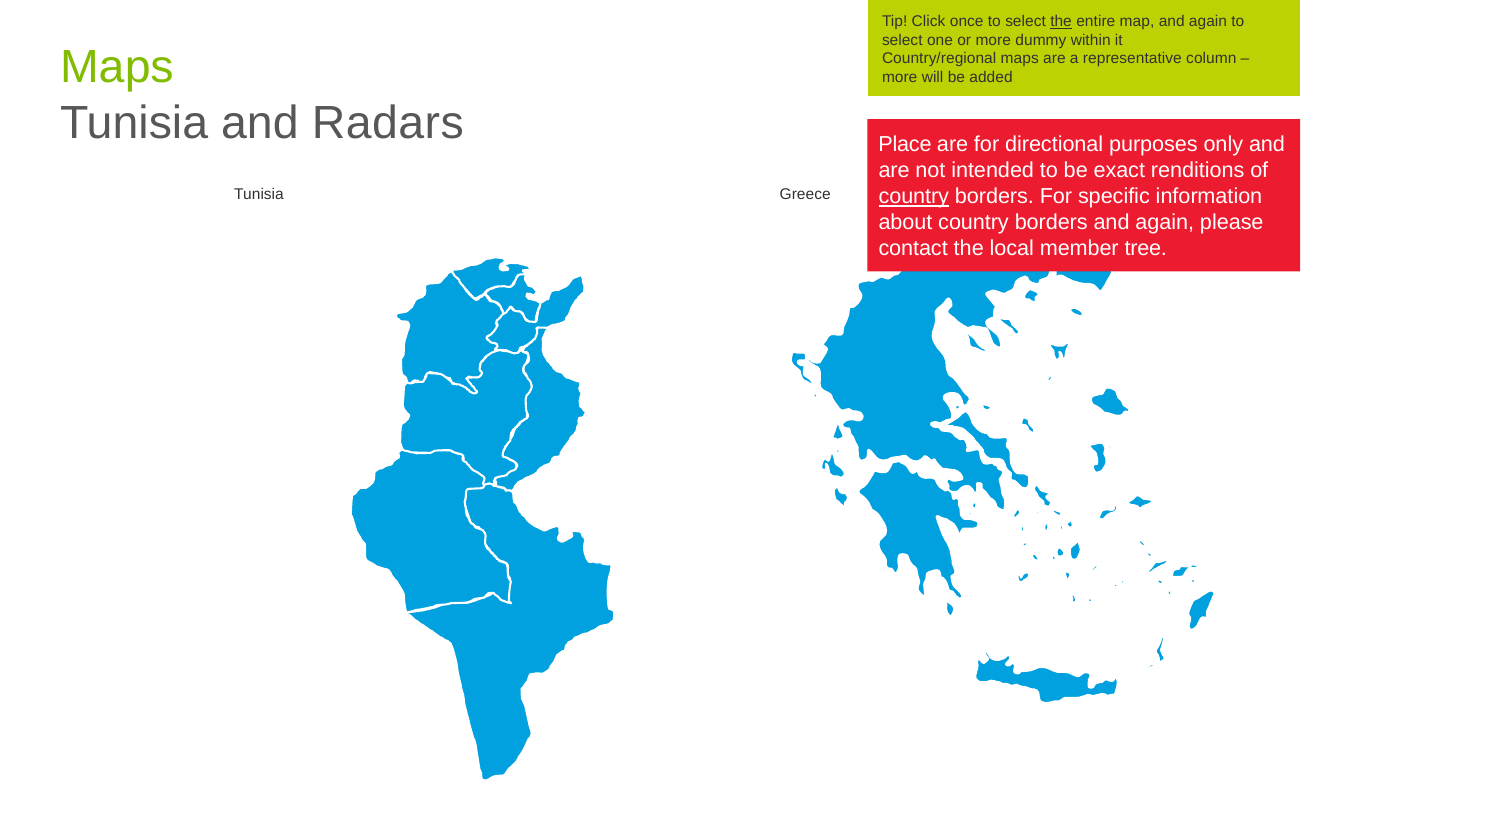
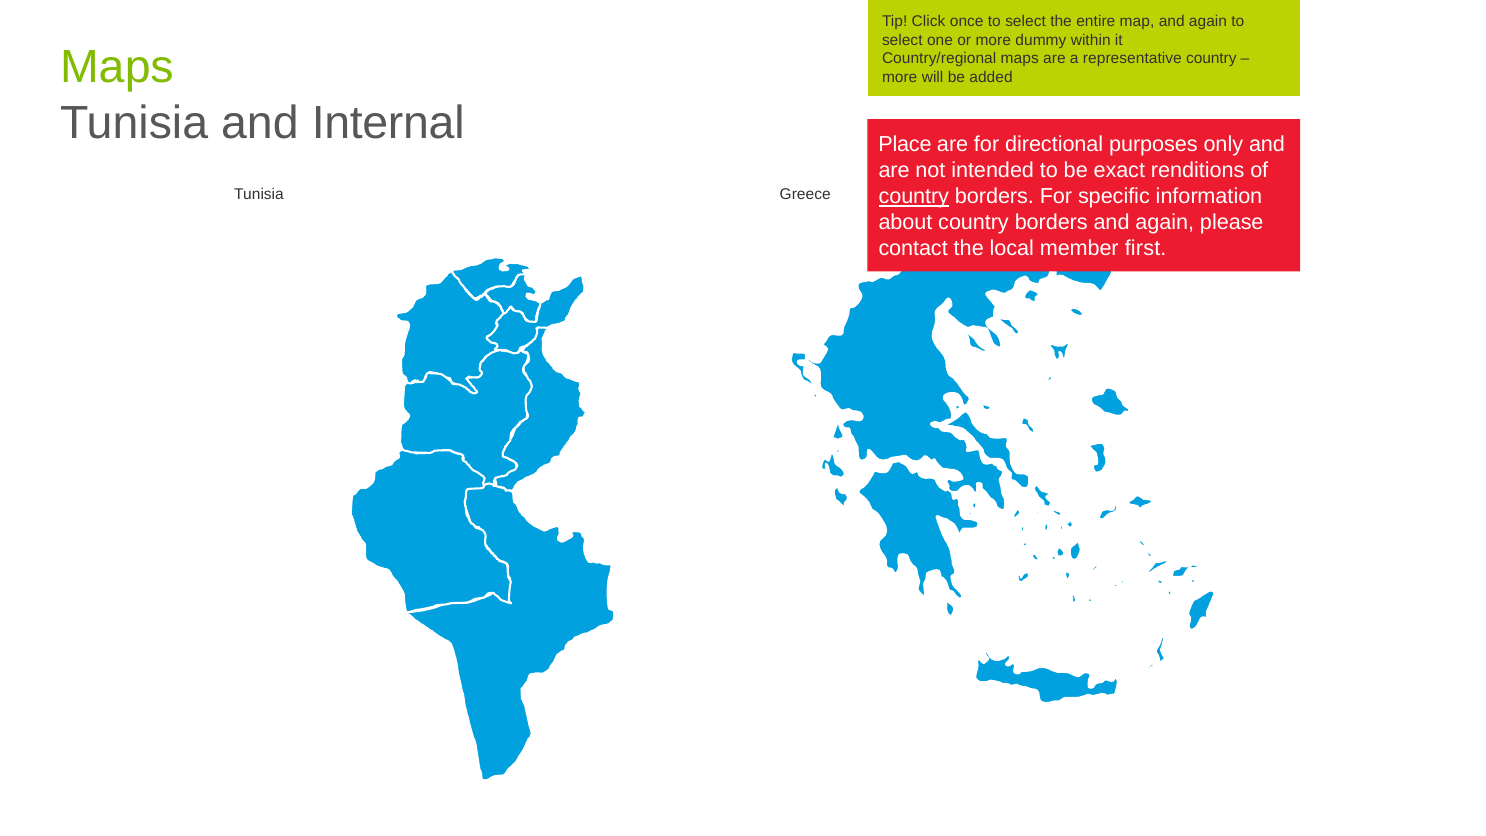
the underline: present -> none (1061, 22)
representative column: column -> country (1211, 59)
Radars: Radars -> Internal (388, 123)
tree: tree -> first (1146, 249)
